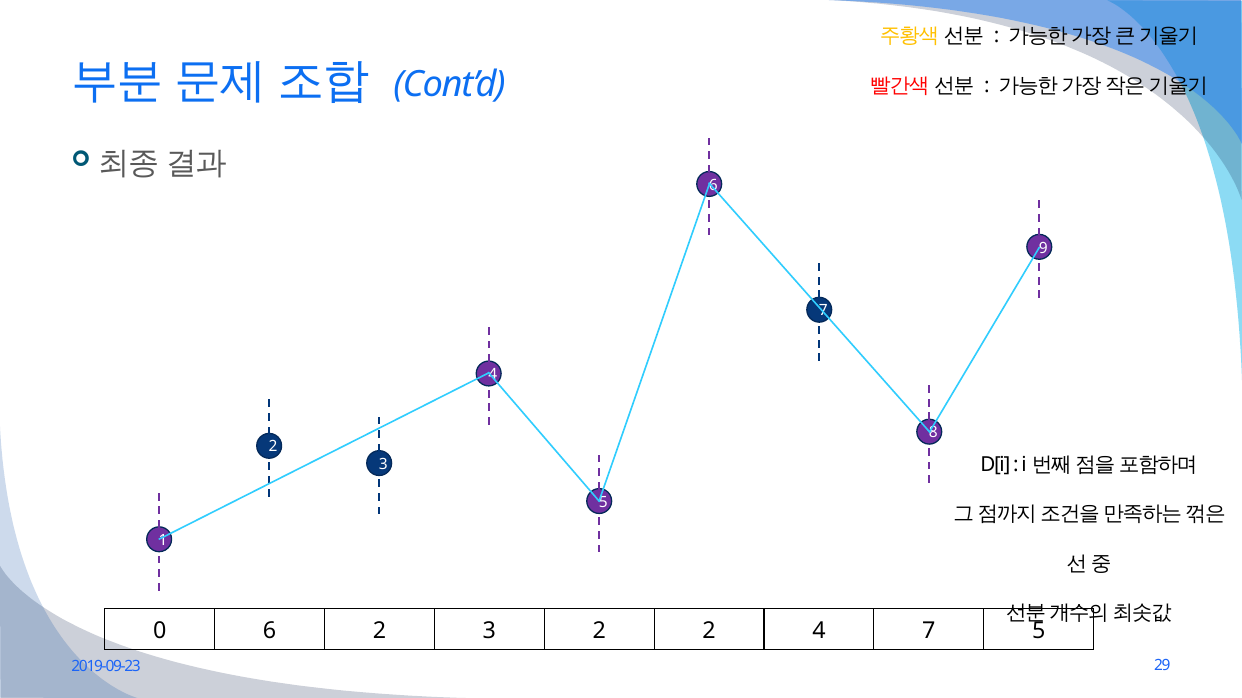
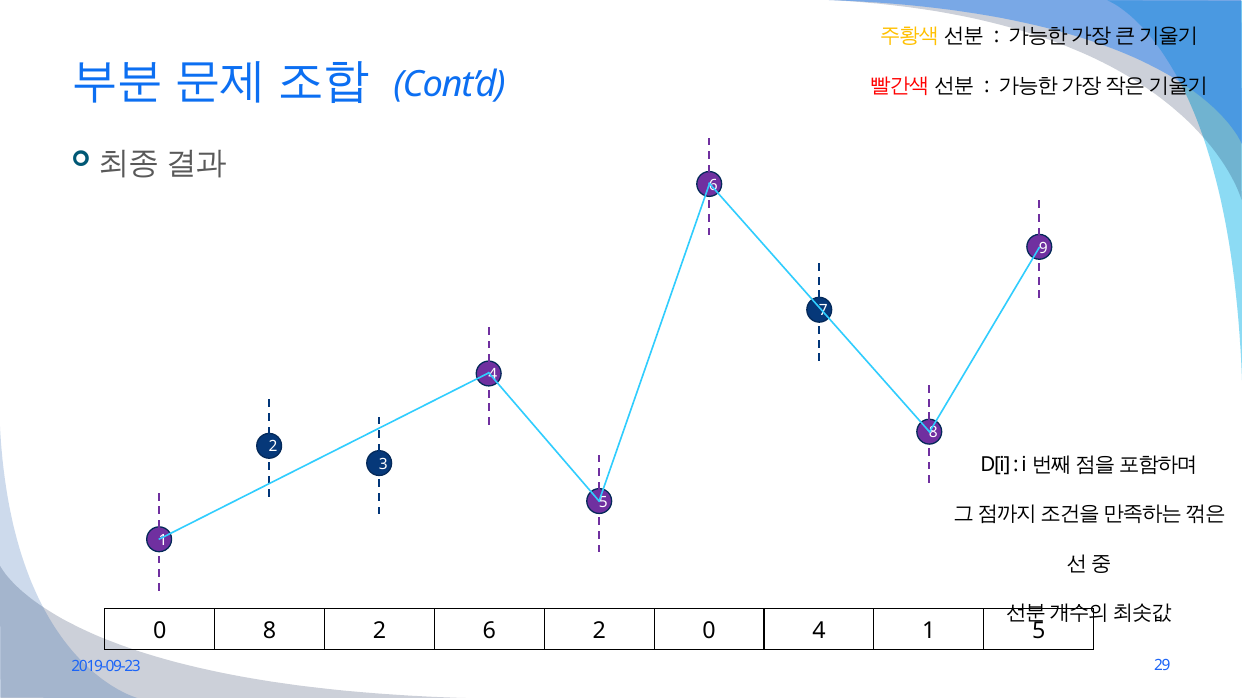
0 6: 6 -> 8 (270, 631)
3: 3 -> 6 (489, 631)
2 2: 2 -> 0 (709, 631)
4 7: 7 -> 1 (929, 631)
